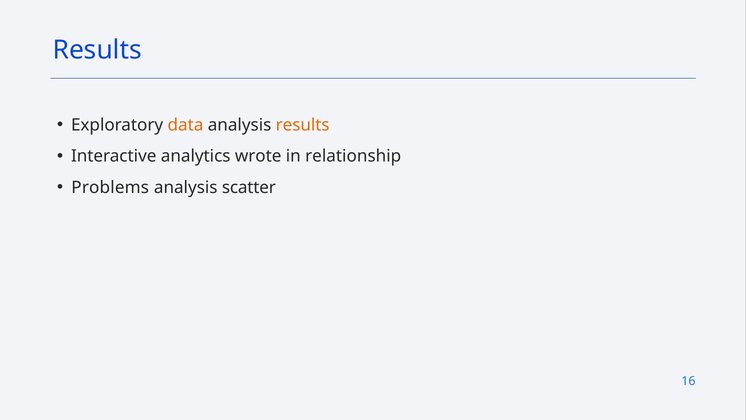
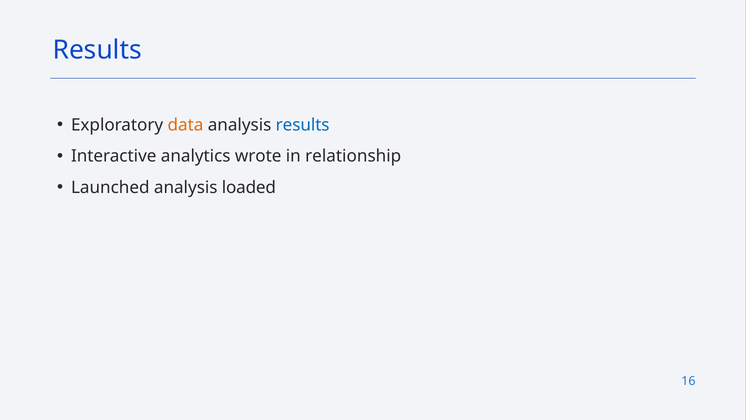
results colour: orange -> blue (303, 125)
Problems: Problems -> Launched (110, 188)
scatter: scatter -> loaded (249, 188)
